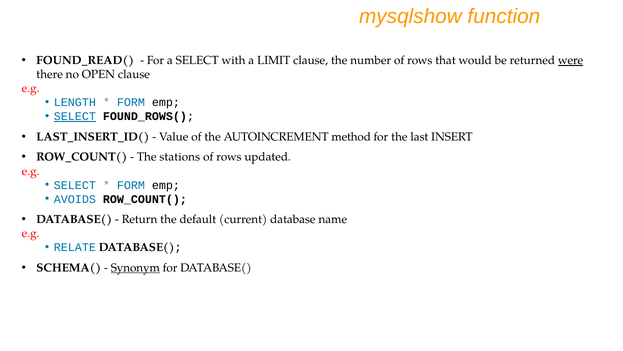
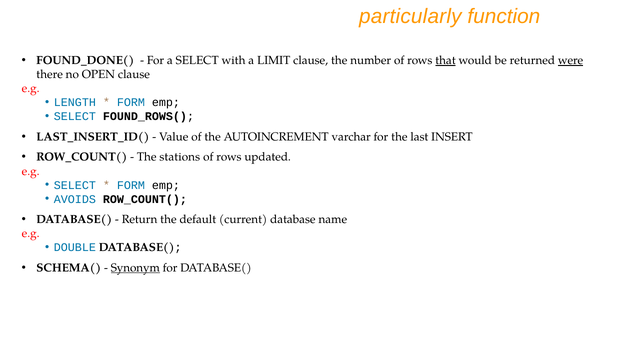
mysqlshow: mysqlshow -> particularly (410, 16)
FOUND_READ(: FOUND_READ( -> FOUND_DONE( (85, 60)
that underline: none -> present (445, 60)
SELECT underline: present -> none (75, 116)
method: method -> varchar (351, 137)
RELATE: RELATE -> DOUBLE (75, 247)
